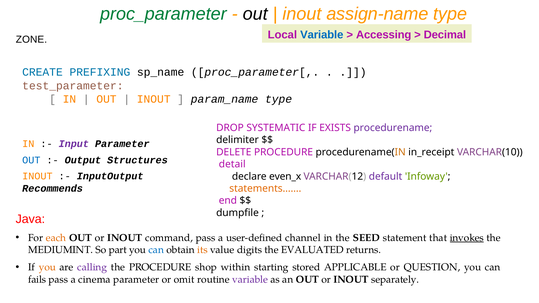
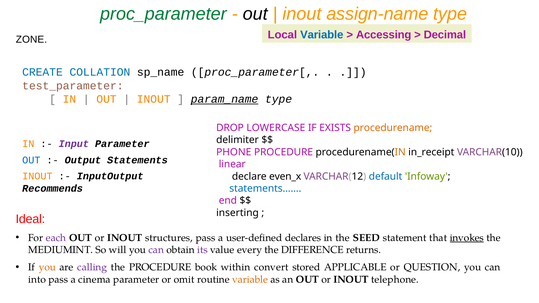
PREFIXING: PREFIXING -> COLLATION (100, 72)
param_name underline: none -> present (225, 99)
SYSTEMATIC: SYSTEMATIC -> LOWERCASE (276, 128)
procedurename colour: purple -> orange (393, 128)
DELETE: DELETE -> PHONE (234, 152)
Structures: Structures -> Statements (137, 160)
detail: detail -> linear (232, 164)
default colour: purple -> blue (386, 176)
statements…… colour: orange -> blue (265, 189)
dumpfile: dumpfile -> inserting (237, 213)
Java: Java -> Ideal (30, 219)
each colour: orange -> purple (56, 238)
command: command -> structures (169, 238)
channel: channel -> declares (303, 238)
part: part -> will (118, 250)
can colour: blue -> purple (156, 250)
its colour: orange -> purple (202, 250)
digits: digits -> every (250, 250)
EVALUATED: EVALUATED -> DIFFERENCE (312, 250)
shop: shop -> book (206, 267)
starting: starting -> convert (271, 267)
fails: fails -> into (37, 280)
variable colour: purple -> orange (250, 280)
separately: separately -> telephone (395, 280)
